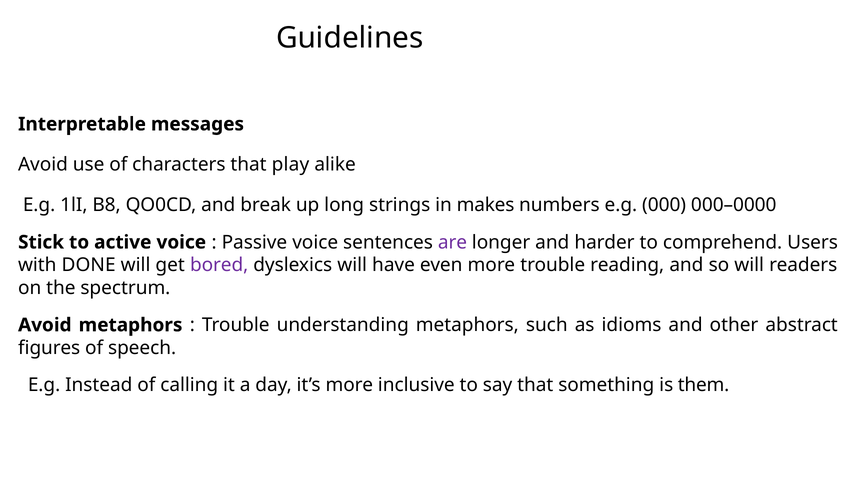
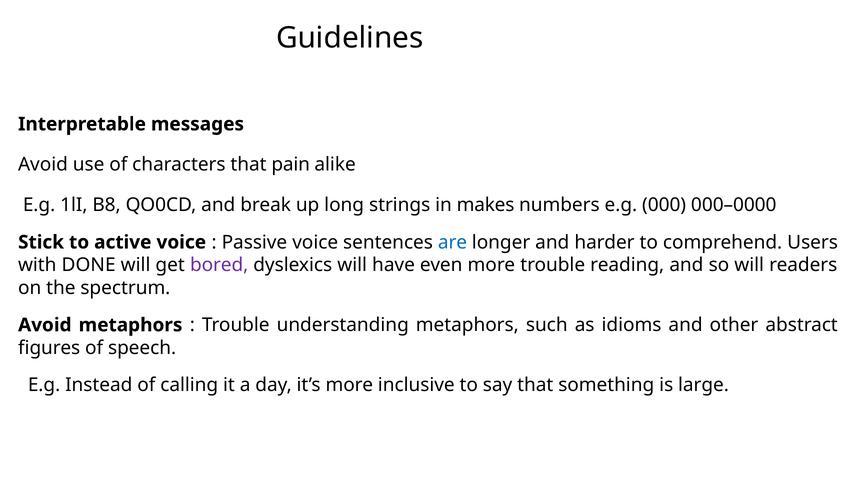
play: play -> pain (291, 165)
are colour: purple -> blue (453, 243)
them: them -> large (703, 385)
